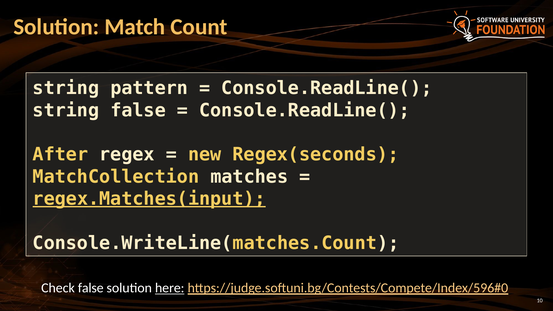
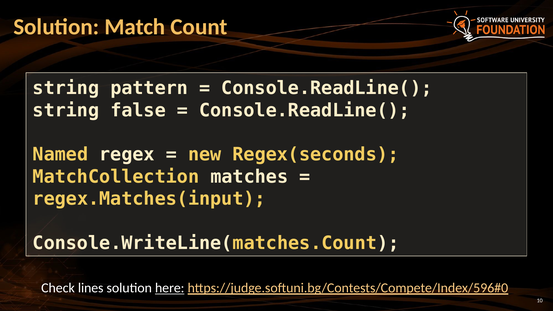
After: After -> Named (60, 155)
regex.Matches(input underline: present -> none (149, 199)
Check false: false -> lines (91, 288)
